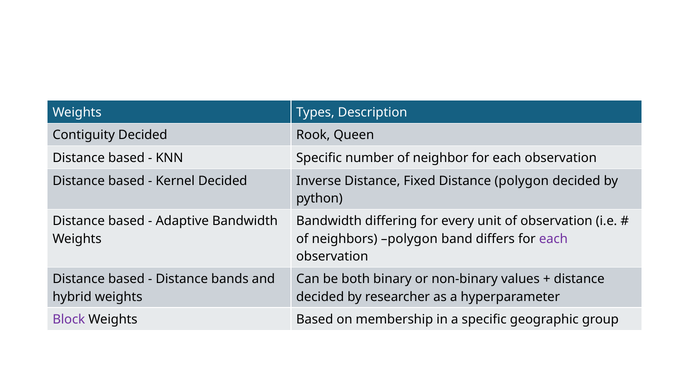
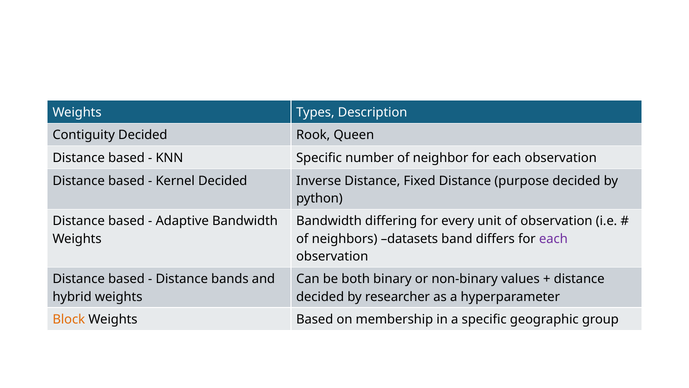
Distance polygon: polygon -> purpose (522, 181)
neighbors polygon: polygon -> datasets (409, 239)
Block colour: purple -> orange (69, 319)
